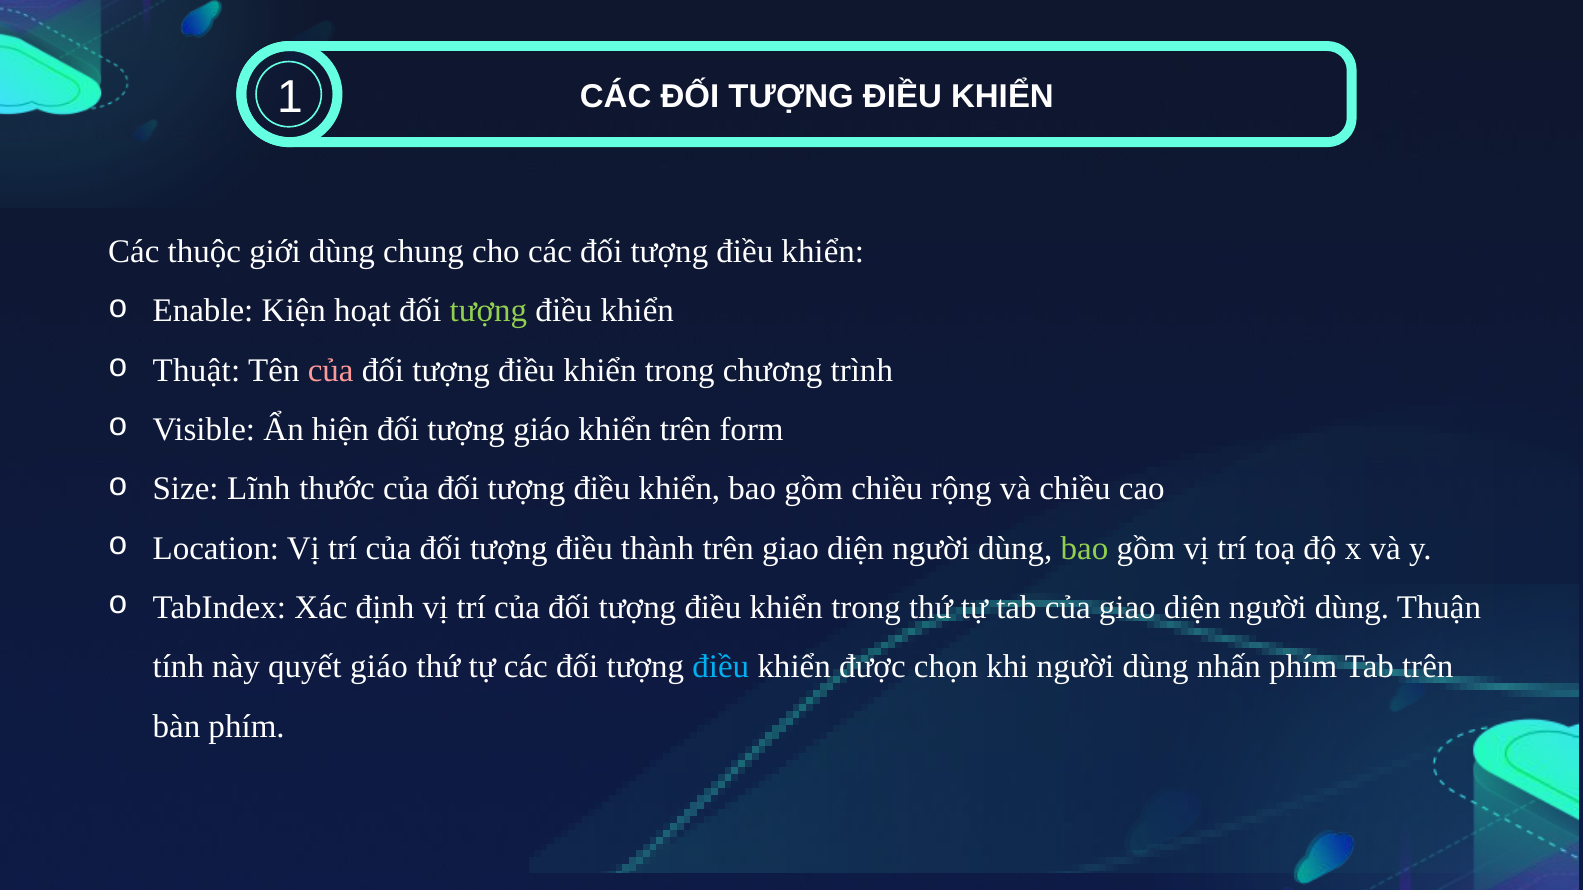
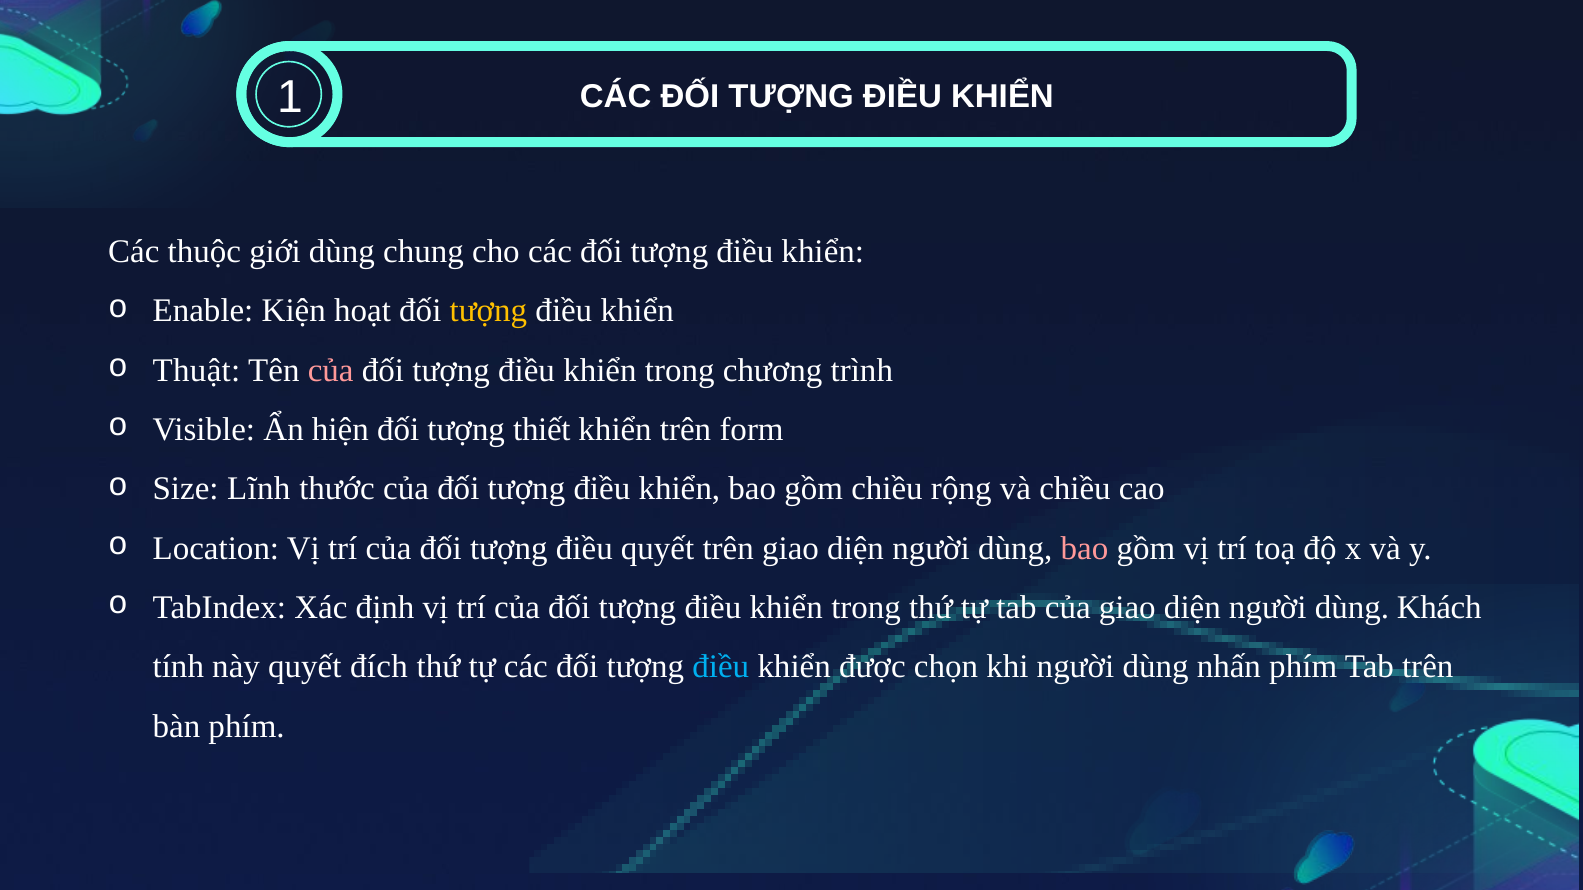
tượng colour: light green -> yellow (488, 311)
tượng giáo: giáo -> thiết (542, 430)
điều thành: thành -> quyết (658, 548)
bao colour: light green -> pink (1084, 548)
Thuận: Thuận -> Khách (1439, 608)
quyết giáo: giáo -> đích (379, 667)
